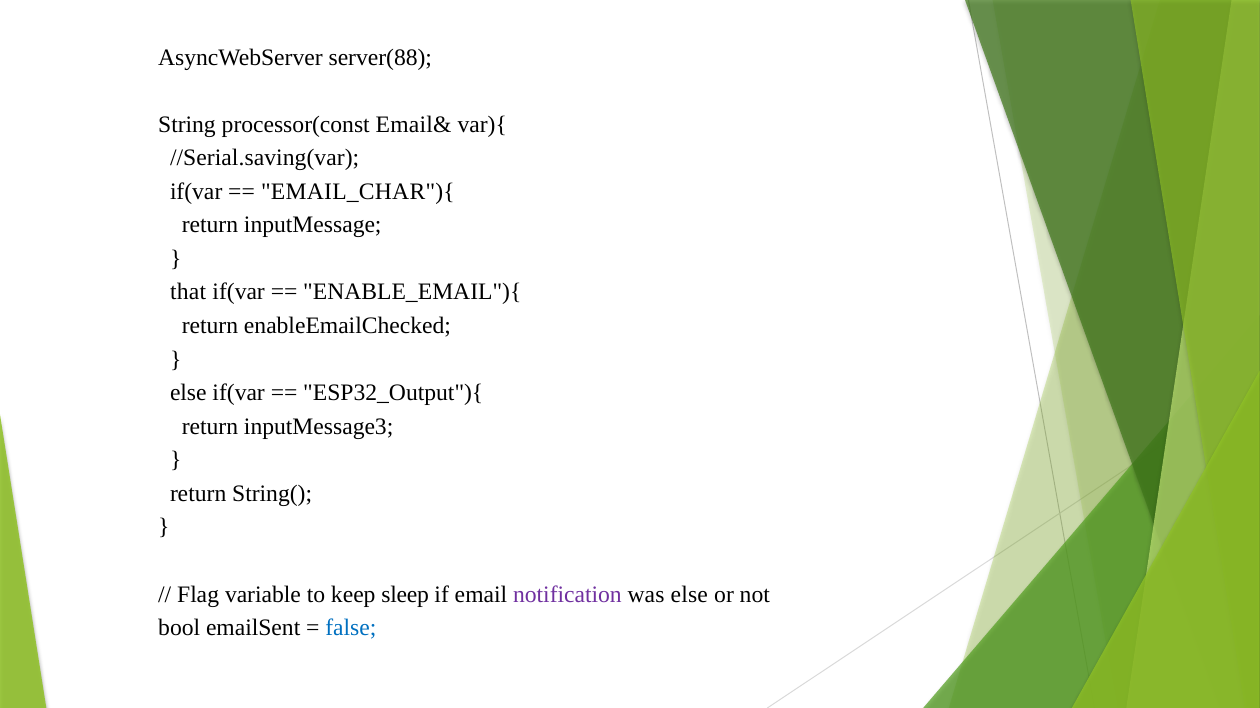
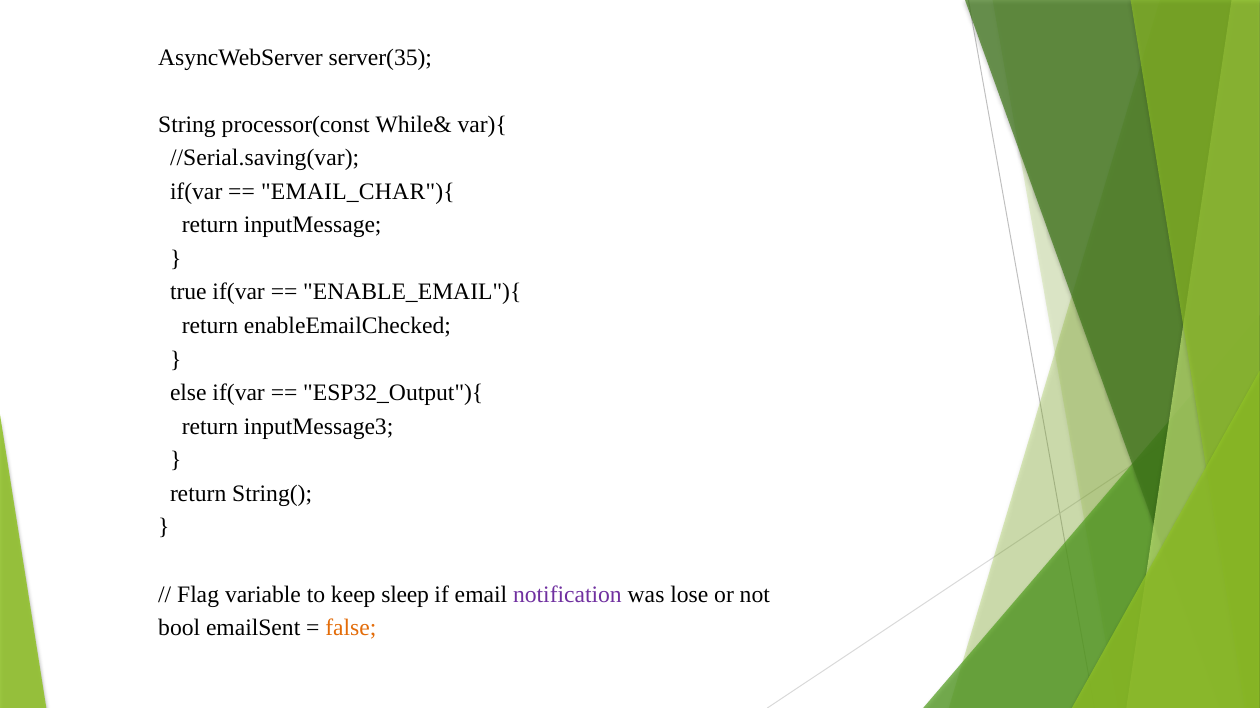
server(88: server(88 -> server(35 (380, 57)
Email&: Email& -> While& (414, 125)
that: that -> true (188, 293)
was else: else -> lose (689, 595)
false colour: blue -> orange (351, 628)
